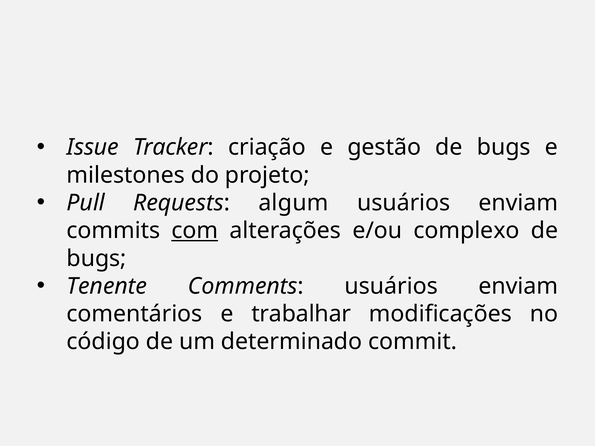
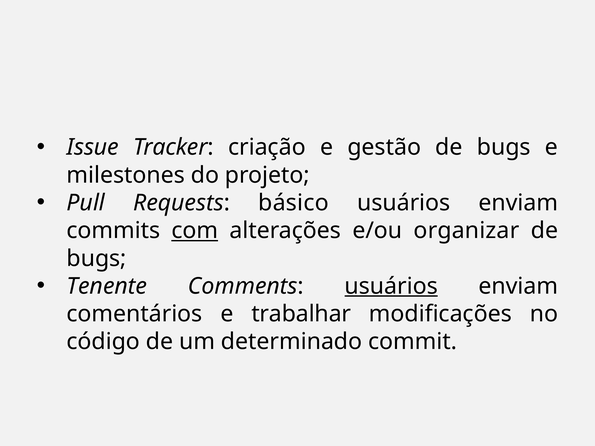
algum: algum -> básico (293, 203)
complexo: complexo -> organizar (466, 231)
usuários underline: none -> present (391, 286)
